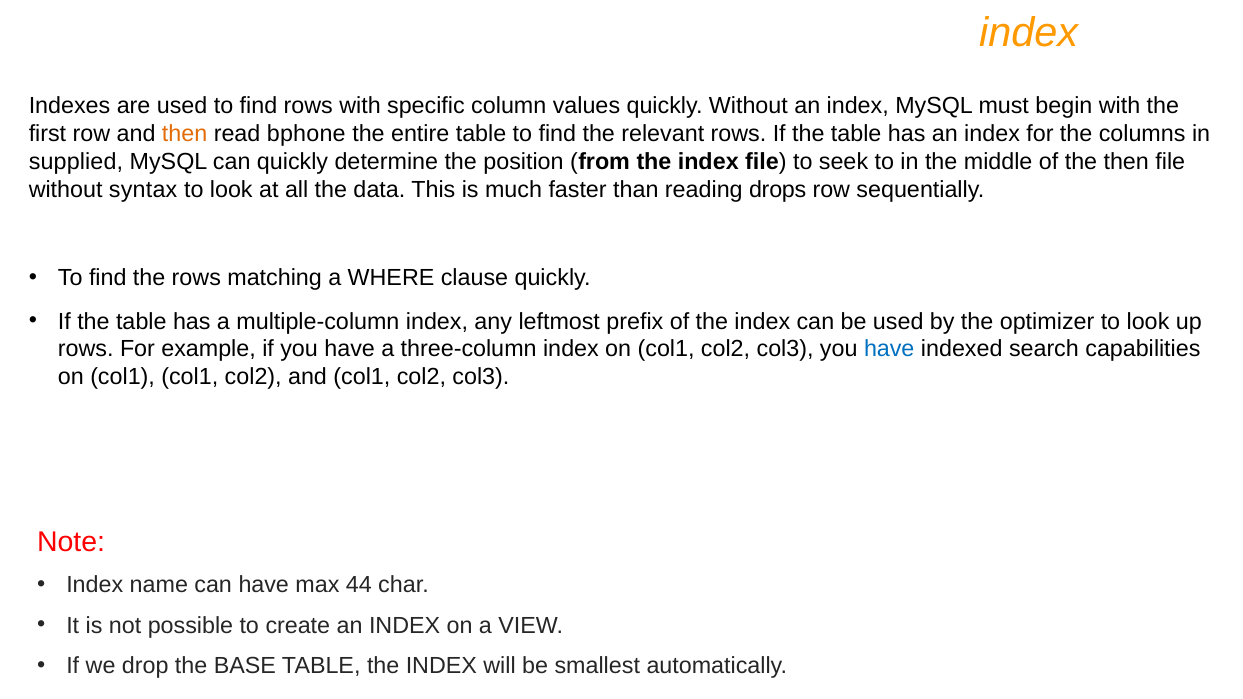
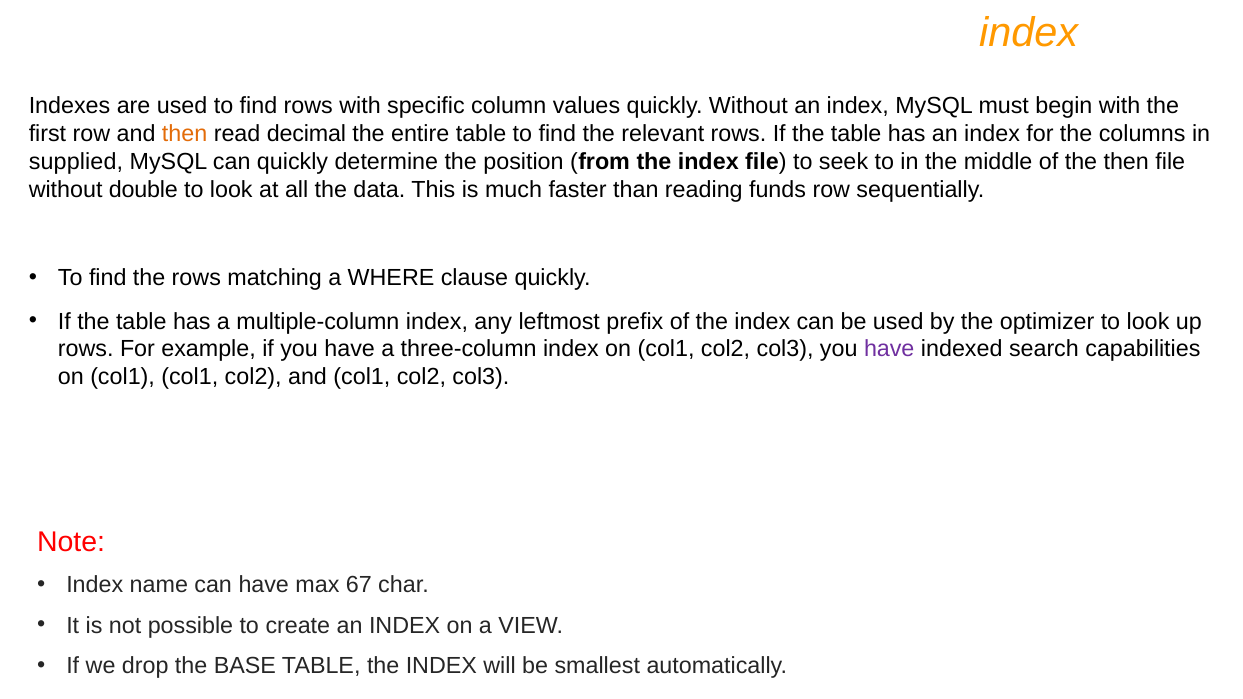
bphone: bphone -> decimal (306, 134)
syntax: syntax -> double (143, 190)
drops: drops -> funds (778, 190)
have colour: blue -> purple (889, 349)
44: 44 -> 67 (359, 585)
